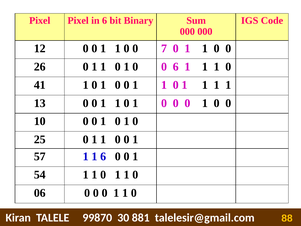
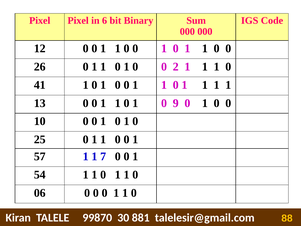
7: 7 -> 1 (164, 49)
0 6: 6 -> 2 (176, 67)
0: 0 -> 9 (176, 103)
1 6: 6 -> 7 (103, 156)
